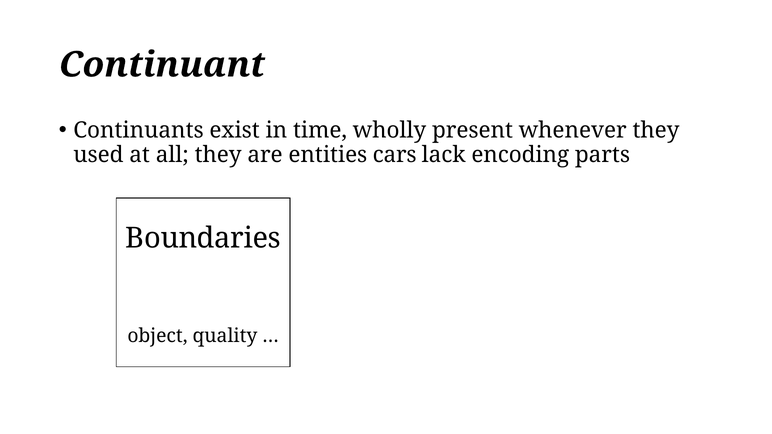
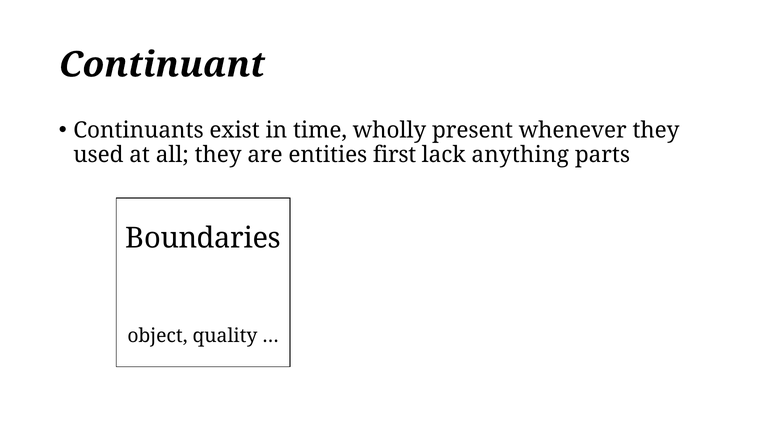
cars: cars -> first (395, 155)
encoding: encoding -> anything (520, 155)
